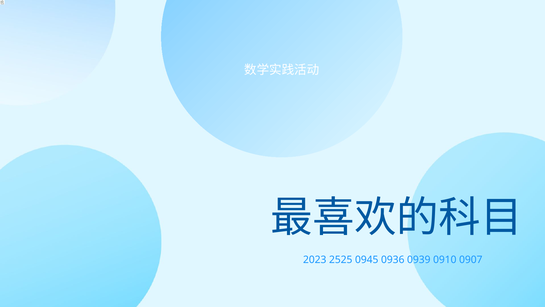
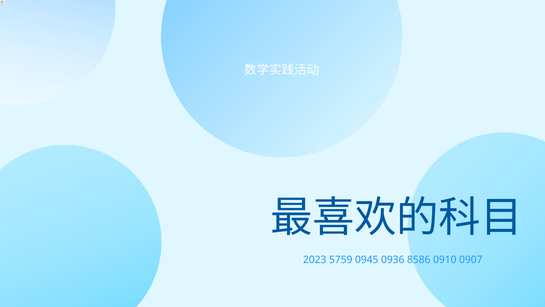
2525: 2525 -> 5759 (341, 259)
0939: 0939 -> 8586 (419, 259)
